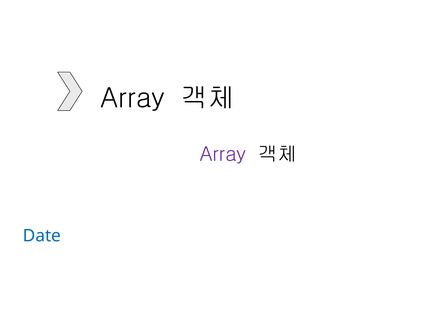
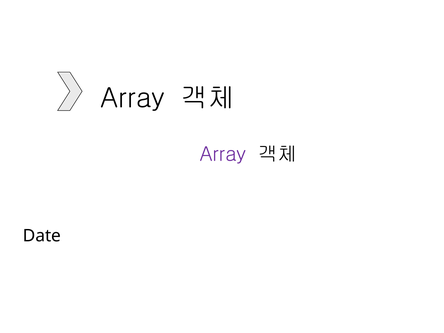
Date colour: blue -> black (42, 236)
